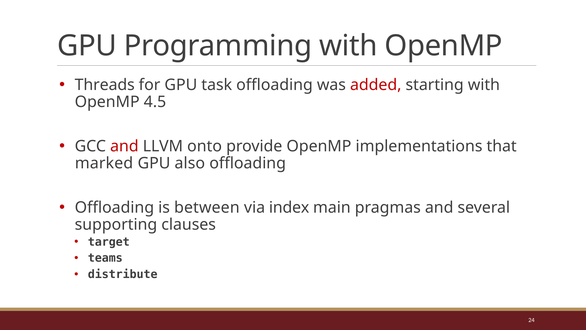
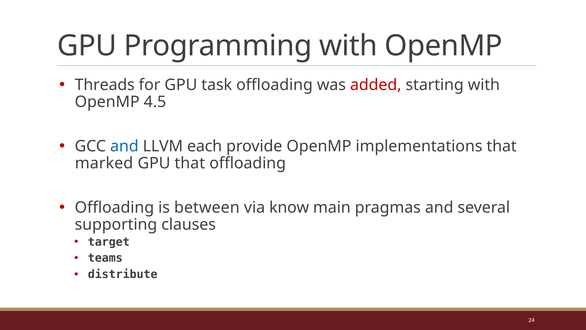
and colour: red -> blue (124, 146)
onto: onto -> each (205, 146)
GPU also: also -> that (190, 163)
index: index -> know (289, 207)
